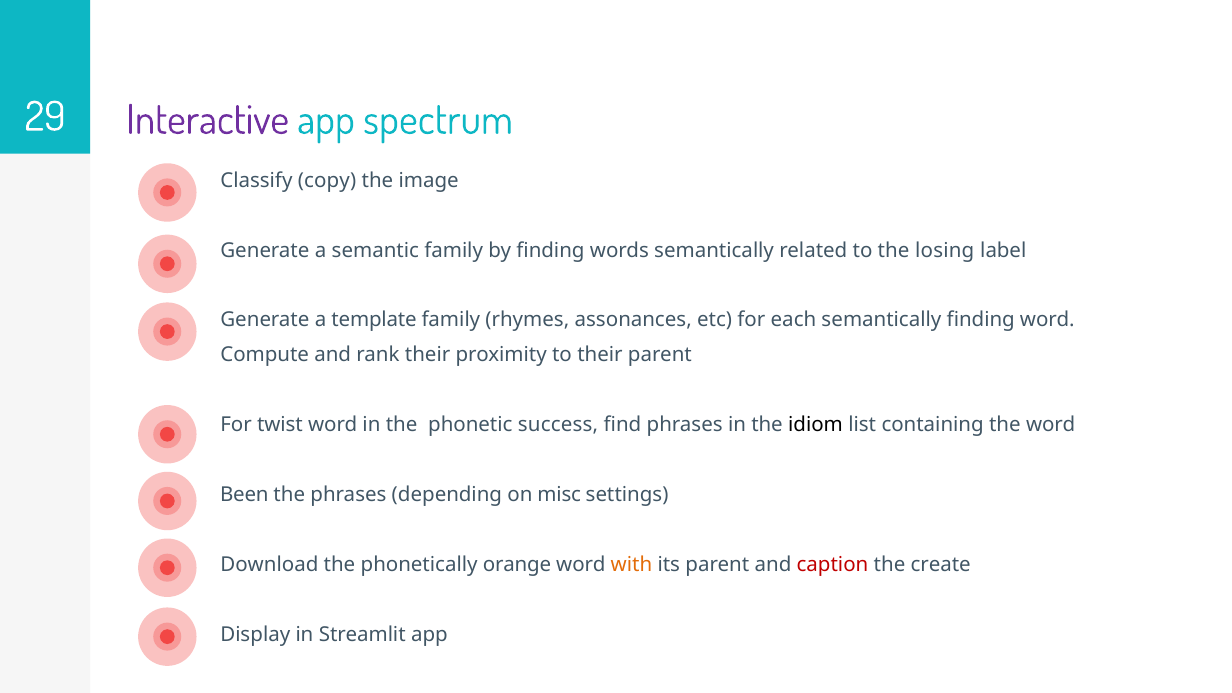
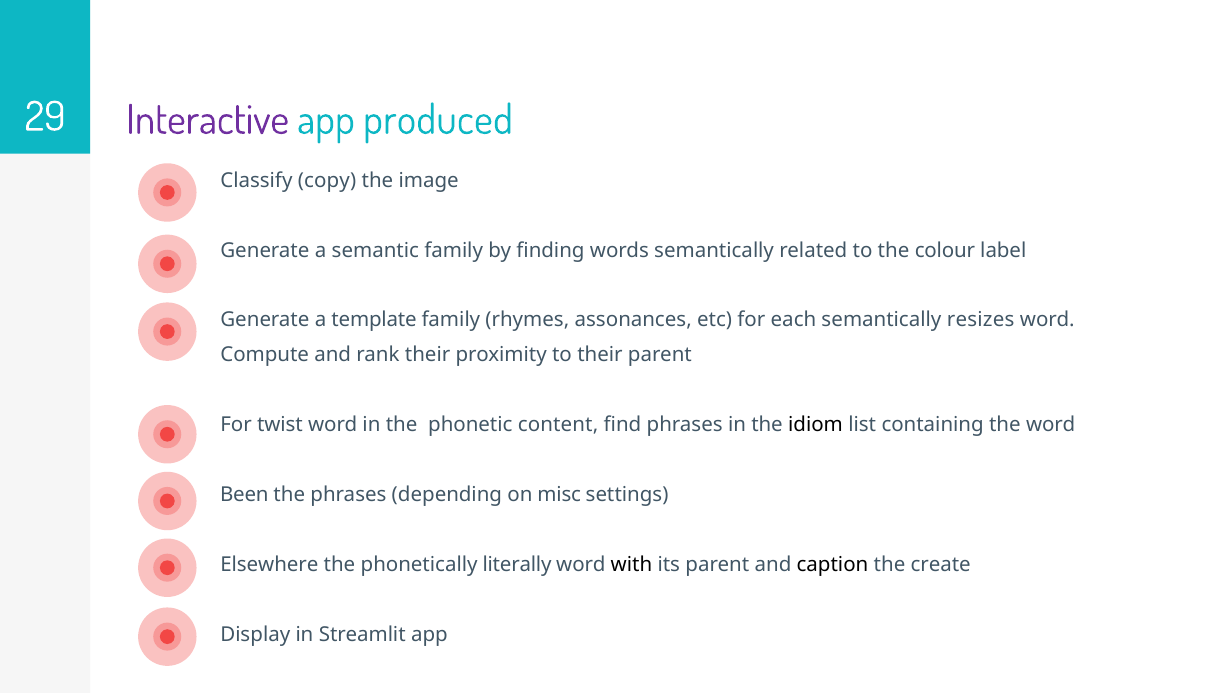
spectrum: spectrum -> produced (438, 120)
losing: losing -> colour (945, 250)
semantically finding: finding -> resizes (981, 320)
success: success -> content (558, 425)
Download: Download -> Elsewhere (269, 565)
orange: orange -> literally (517, 565)
with colour: orange -> black (631, 565)
caption colour: red -> black (832, 565)
